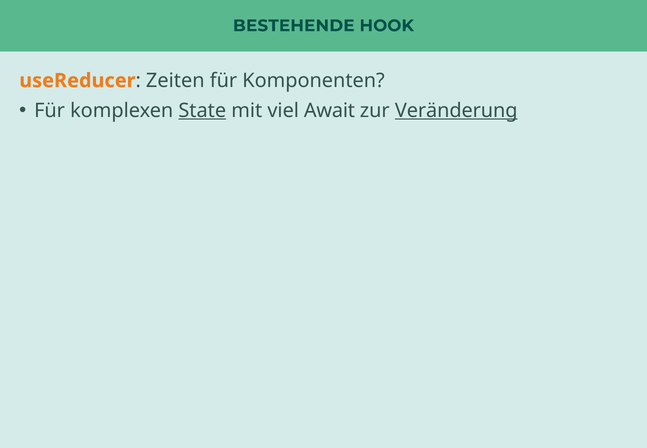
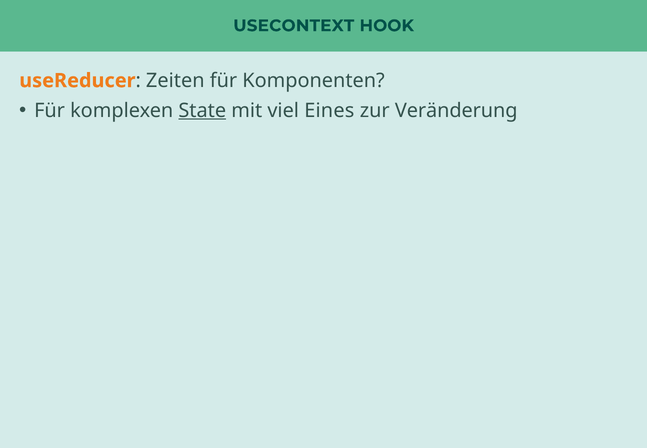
BESTEHENDE: BESTEHENDE -> USECONTEXT (294, 26)
Await: Await -> Eines (329, 110)
Veränderung underline: present -> none (456, 110)
